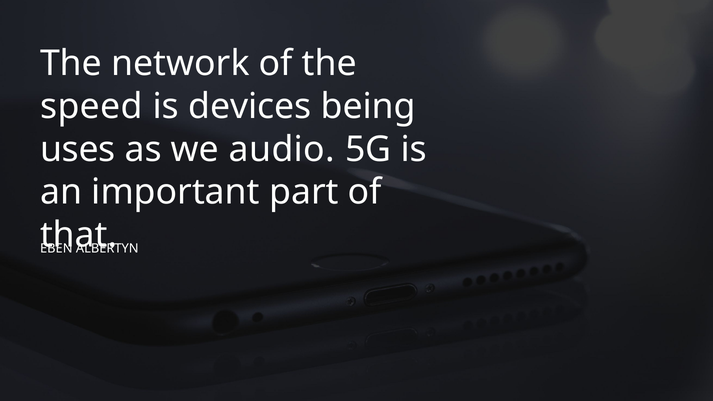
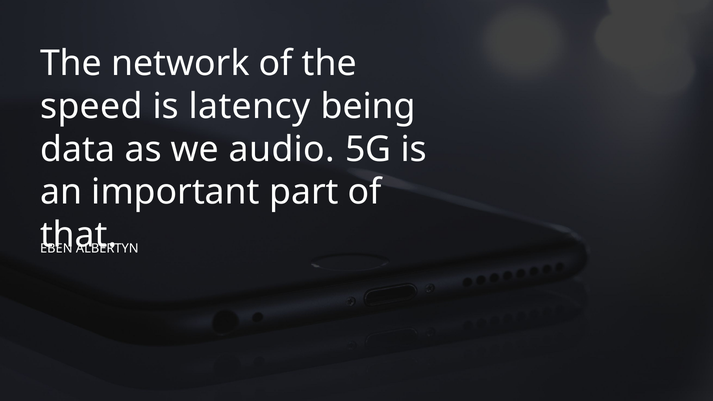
devices: devices -> latency (250, 106)
uses: uses -> data (78, 149)
